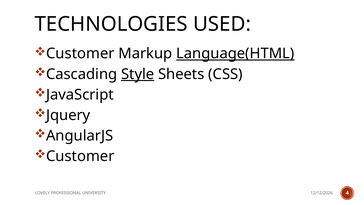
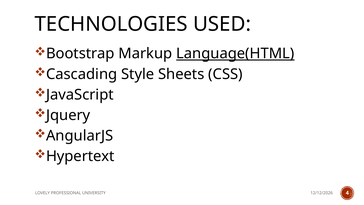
Customer: Customer -> Bootstrap (80, 54)
Style underline: present -> none (138, 74)
Customer: Customer -> Hypertext (80, 156)
